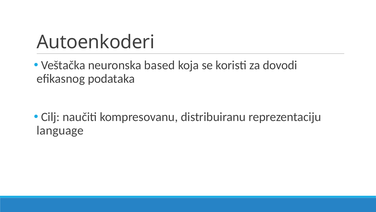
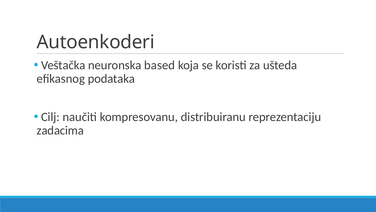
dovodi: dovodi -> ušteda (280, 65)
language: language -> zadacima (60, 130)
